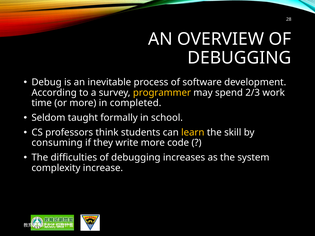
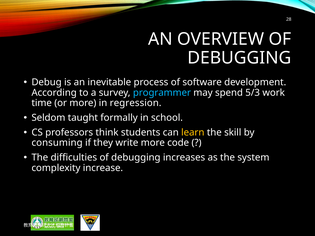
programmer colour: yellow -> light blue (162, 93)
2/3: 2/3 -> 5/3 (253, 93)
completed: completed -> regression (136, 103)
